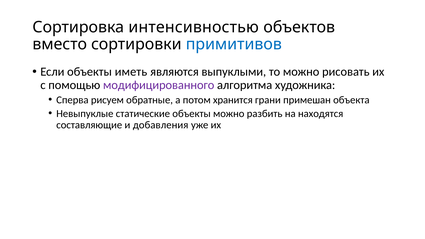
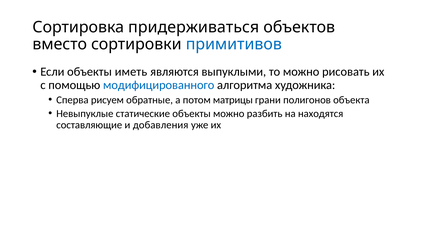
интенсивностью: интенсивностью -> придерживаться (194, 27)
модифицированного colour: purple -> blue (159, 85)
хранится: хранится -> матрицы (233, 100)
примешан: примешан -> полигонов (307, 100)
